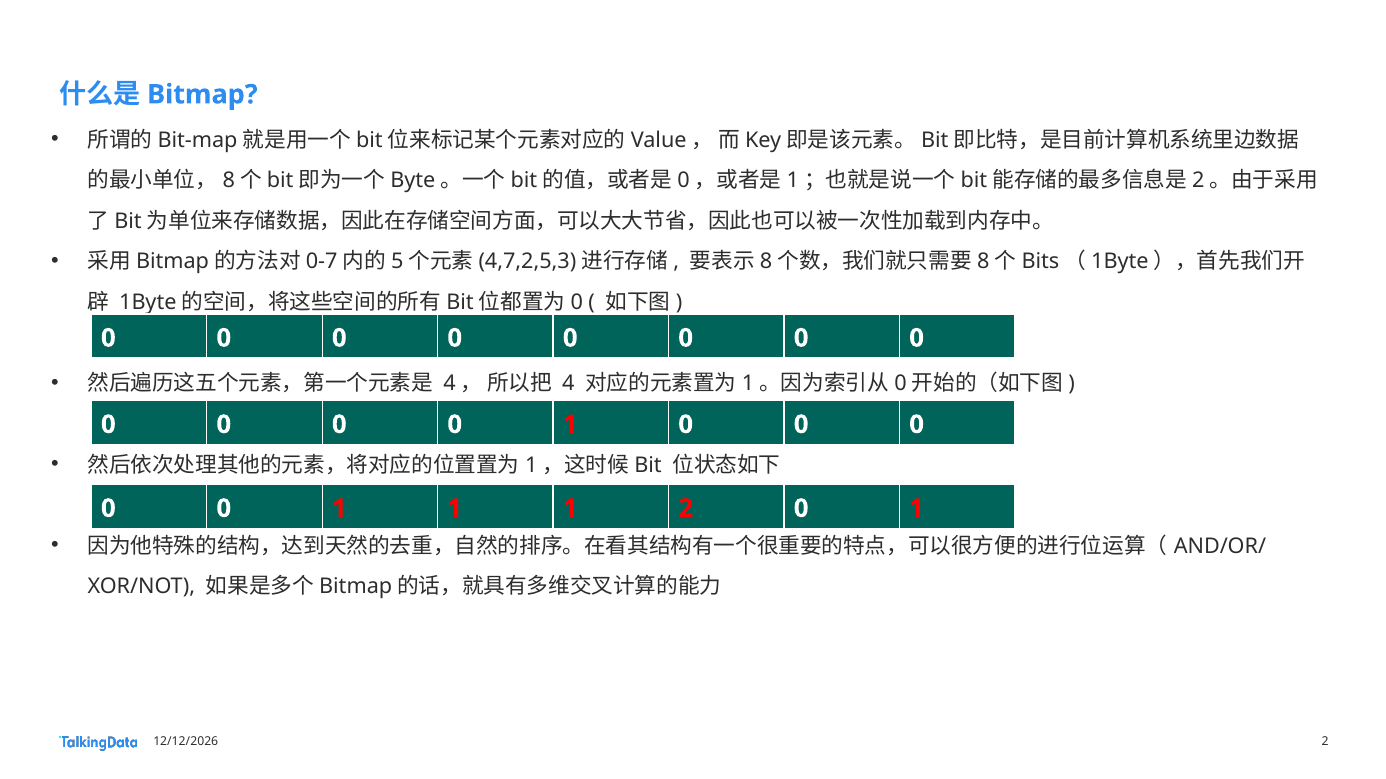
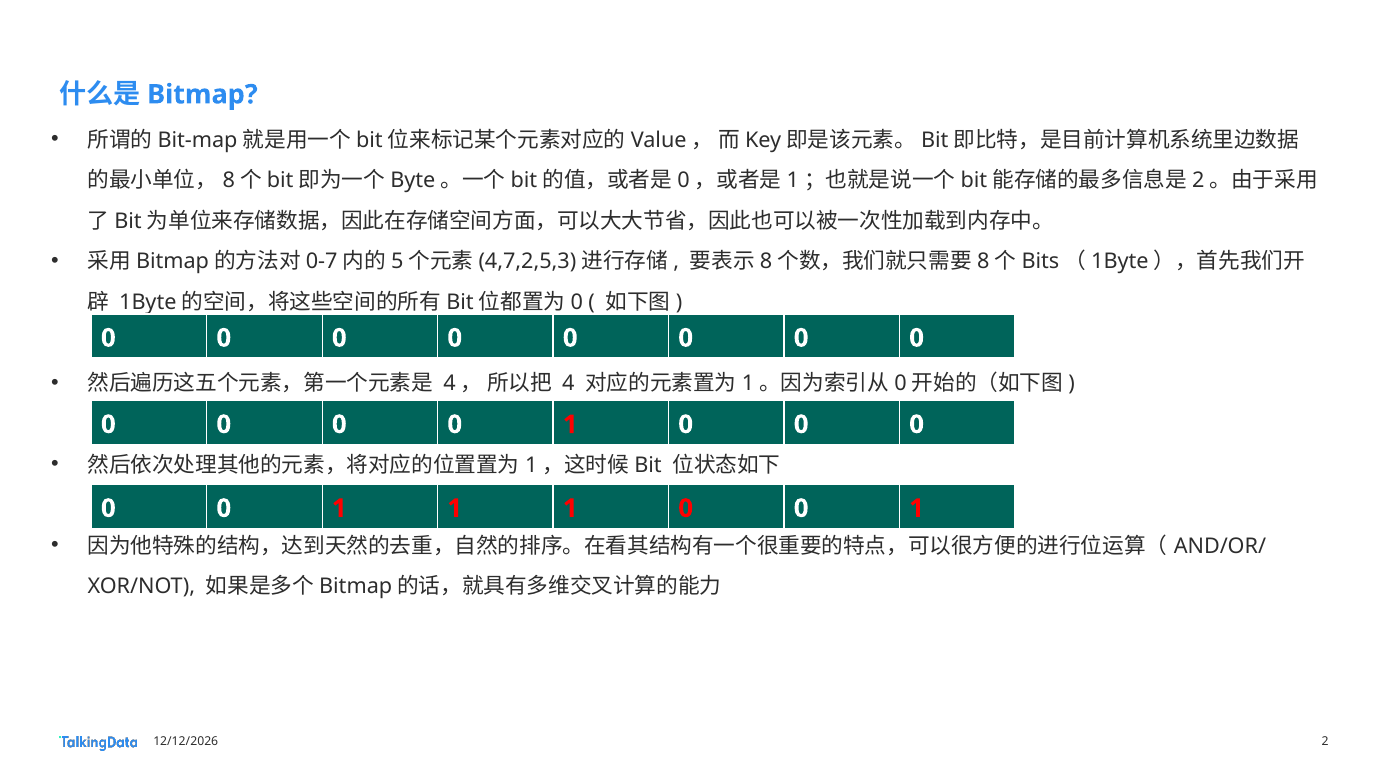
1 1 2: 2 -> 0 (686, 509)
